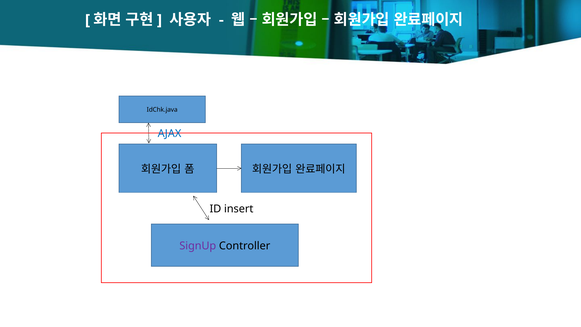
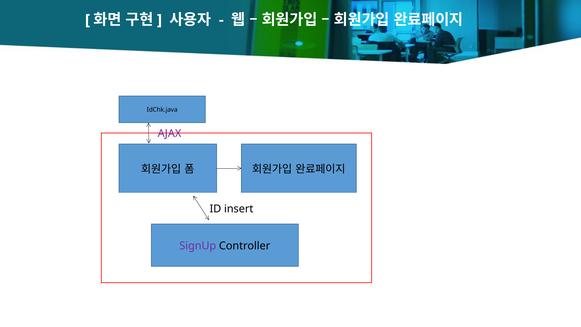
AJAX colour: blue -> purple (170, 134)
